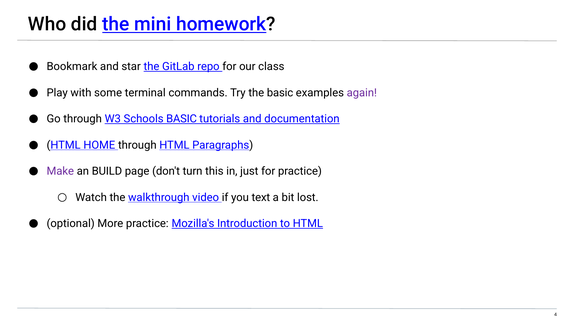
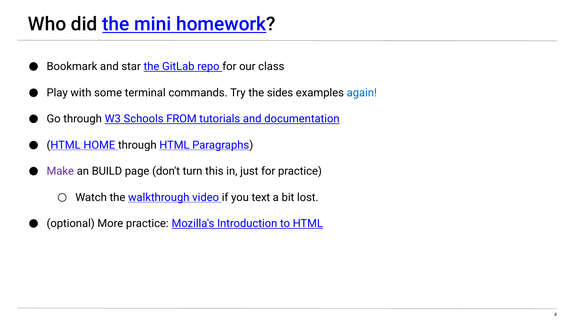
the basic: basic -> sides (280, 93)
again colour: purple -> blue (362, 93)
Schools BASIC: BASIC -> FROM (181, 119)
